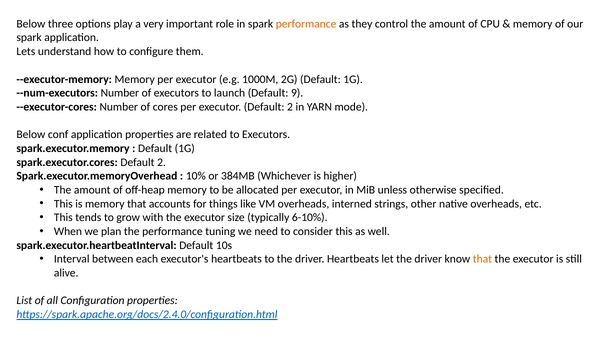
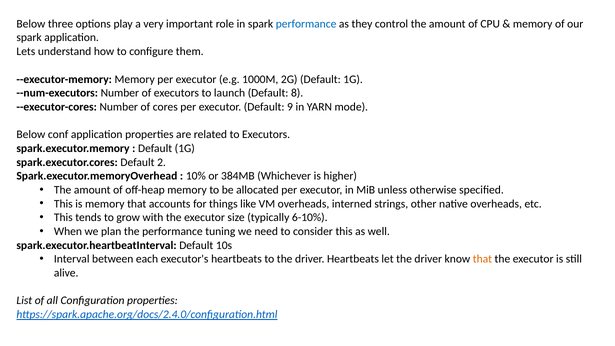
performance colour: orange -> blue (306, 24)
9: 9 -> 8 (297, 93)
executor Default 2: 2 -> 9 (290, 107)
